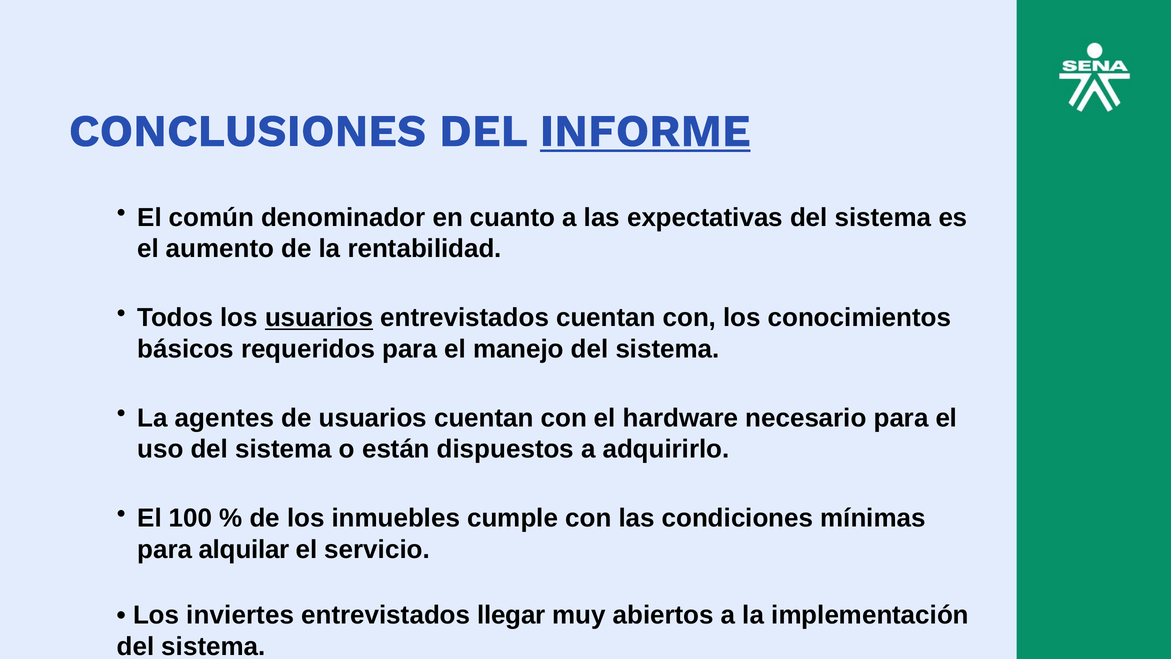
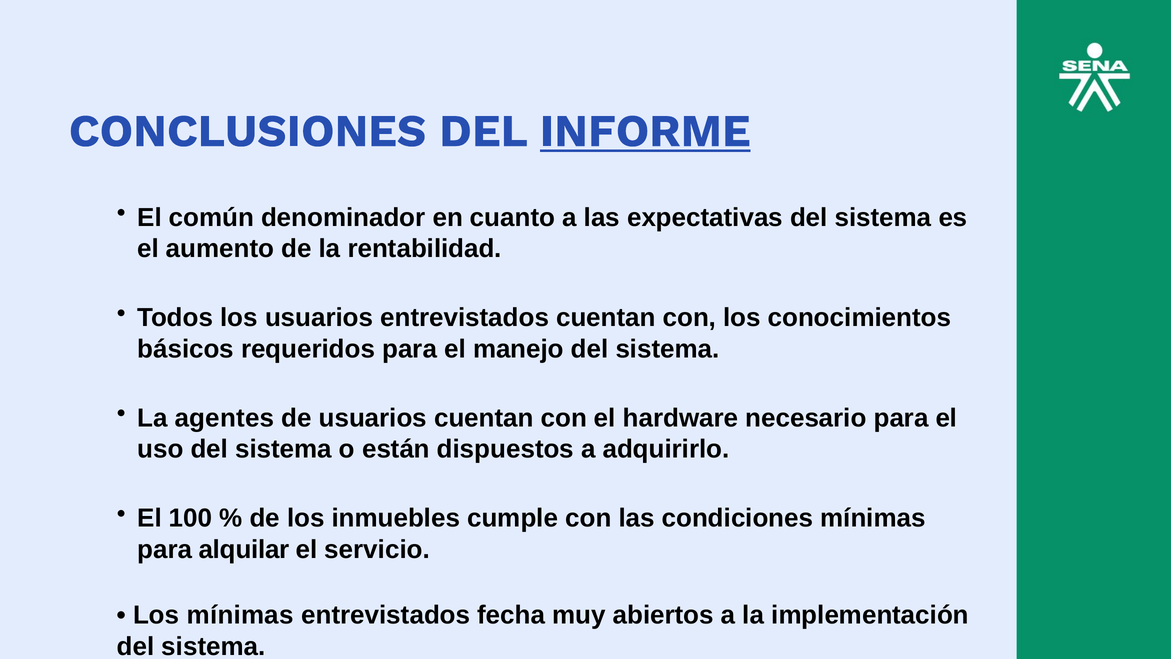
usuarios underline: present -> none (319, 318)
Los inviertes: inviertes -> mínimas (240, 615)
llegar: llegar -> fecha (511, 615)
